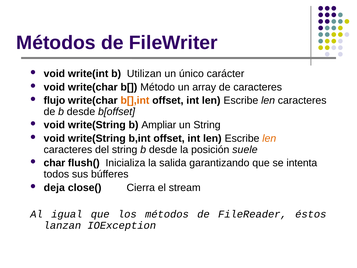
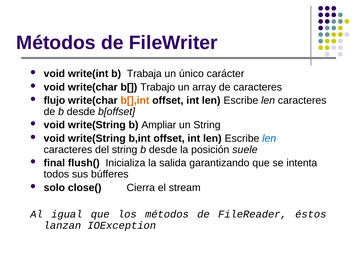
Utilizan: Utilizan -> Trabaja (144, 74)
Método: Método -> Trabajo (158, 87)
len colour: orange -> blue (269, 138)
char: char -> final (54, 163)
deja: deja -> solo (54, 187)
